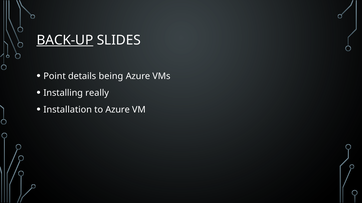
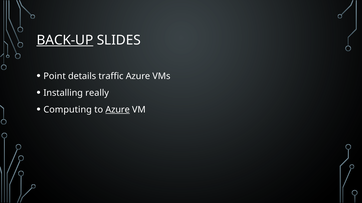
being: being -> traffic (111, 76)
Installation: Installation -> Computing (68, 110)
Azure underline: none -> present (118, 110)
